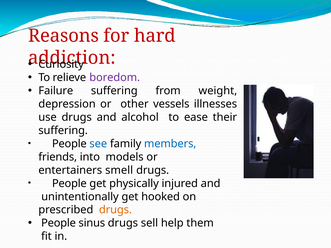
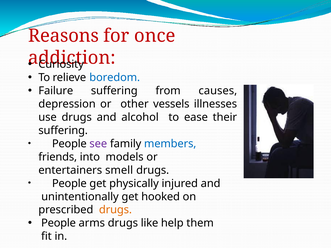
hard: hard -> once (155, 36)
boredom colour: purple -> blue (115, 78)
weight: weight -> causes (218, 91)
see colour: blue -> purple (98, 144)
sinus: sinus -> arms (92, 223)
sell: sell -> like (150, 223)
